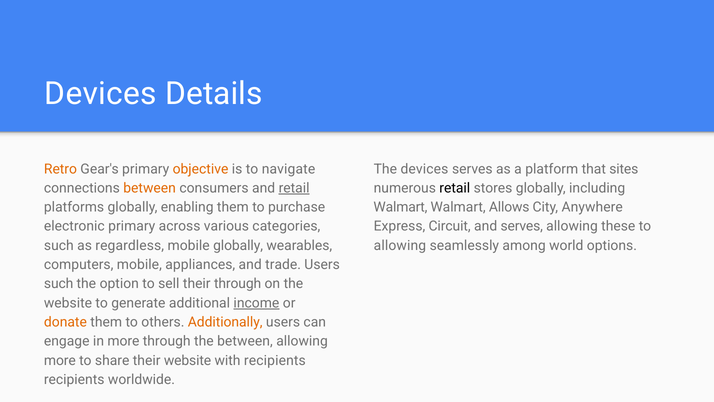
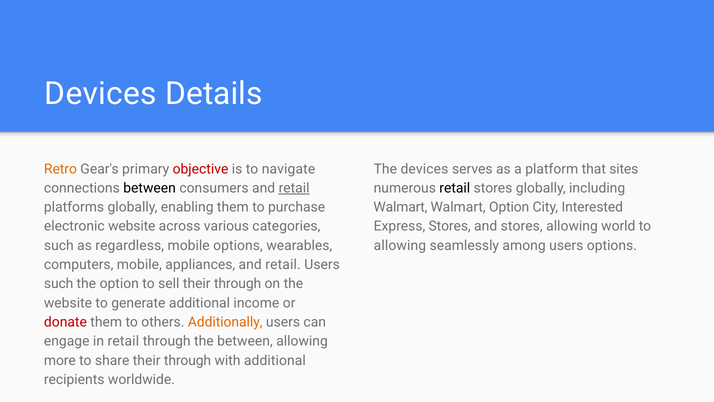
objective colour: orange -> red (201, 169)
between colour: orange -> black (150, 188)
Walmart Allows: Allows -> Option (509, 207)
Anywhere: Anywhere -> Interested (592, 207)
electronic primary: primary -> website (132, 226)
Express Circuit: Circuit -> Stores (450, 226)
and serves: serves -> stores (522, 226)
these: these -> world (618, 226)
mobile globally: globally -> options (238, 245)
among world: world -> users (566, 245)
appliances and trade: trade -> retail (283, 264)
income underline: present -> none (256, 303)
donate colour: orange -> red (65, 322)
in more: more -> retail (123, 341)
share their website: website -> through (188, 360)
with recipients: recipients -> additional (275, 360)
